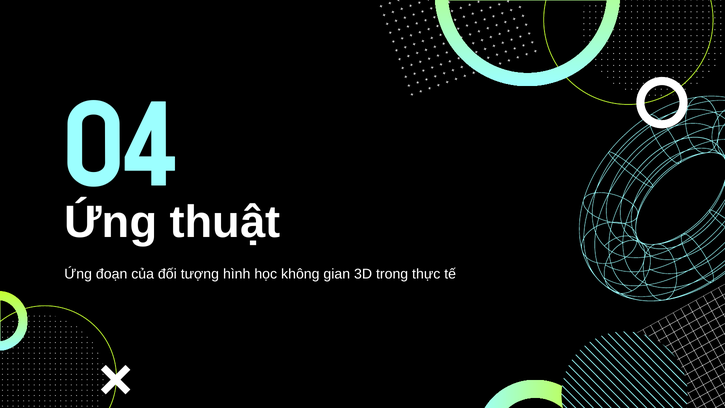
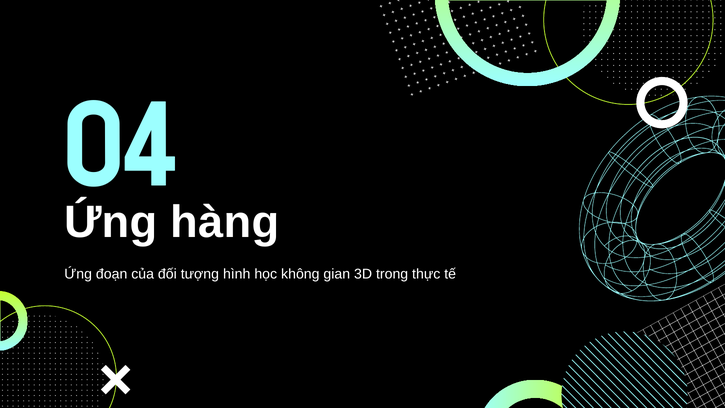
thuật: thuật -> hàng (225, 222)
